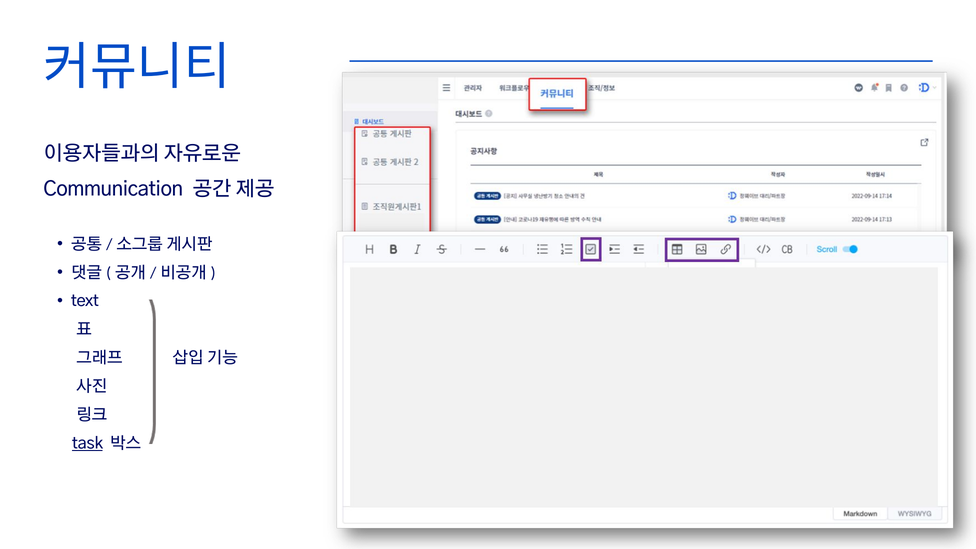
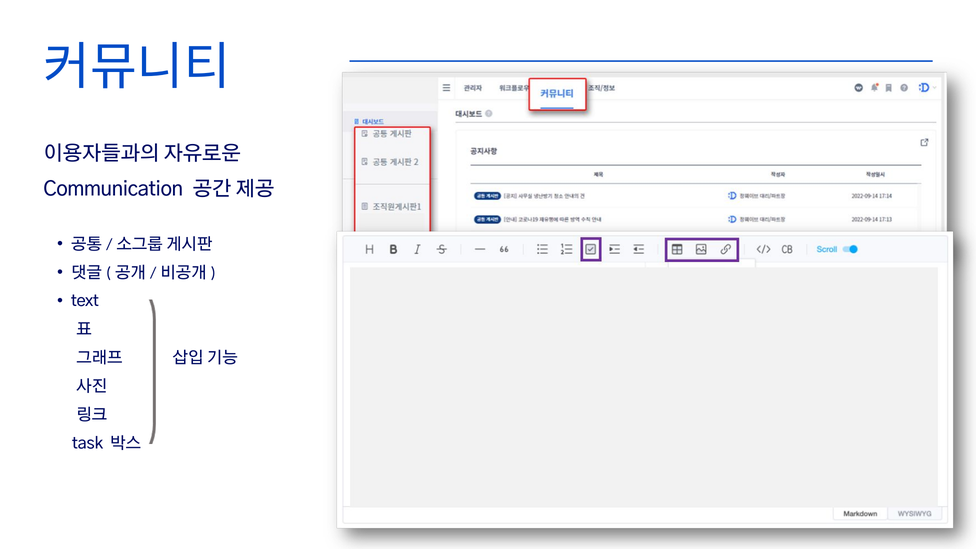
task underline: present -> none (88, 443)
